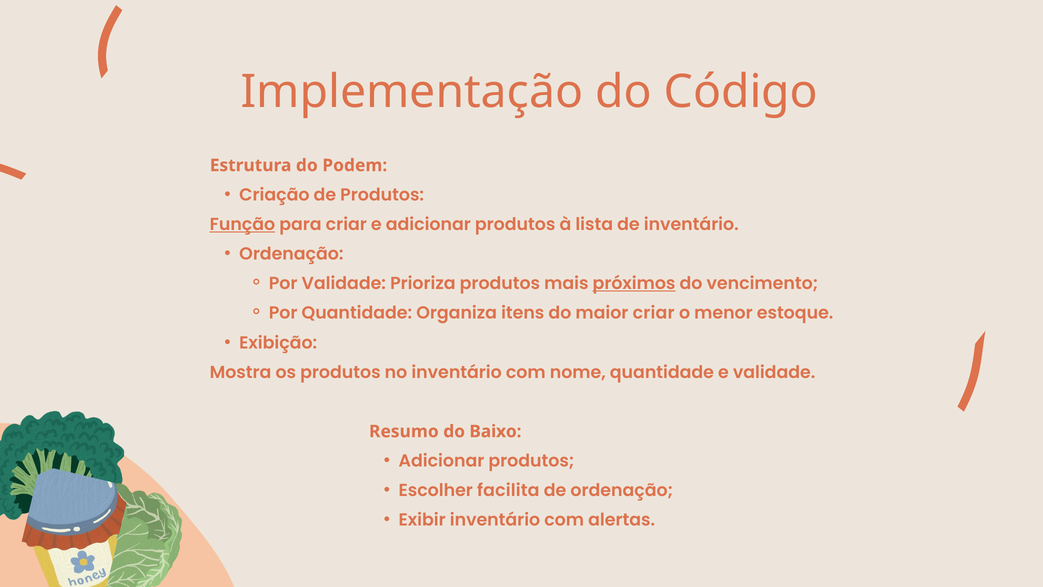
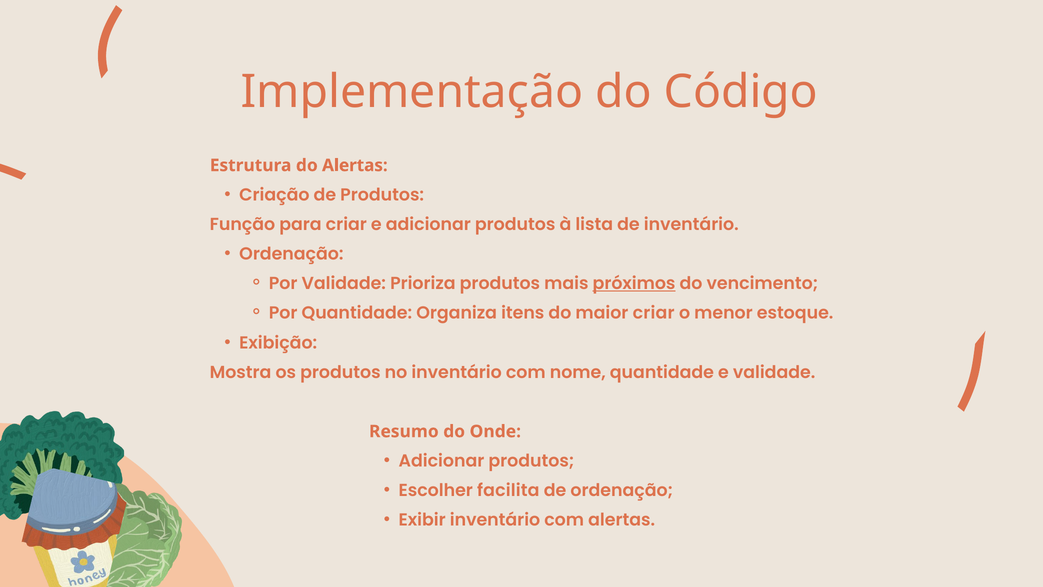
do Podem: Podem -> Alertas (355, 165)
Função underline: present -> none (242, 224)
Baixo: Baixo -> Onde (495, 431)
